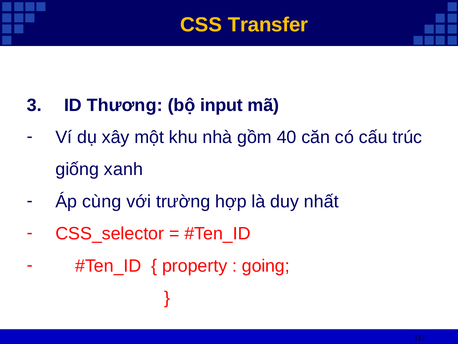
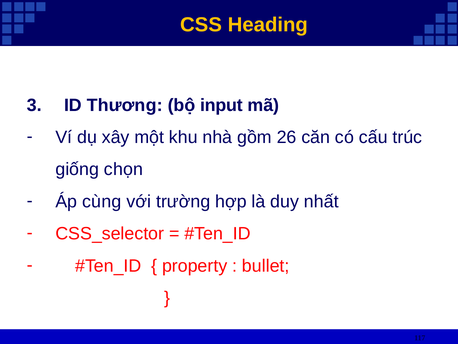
Transfer: Transfer -> Heading (268, 25)
40: 40 -> 26 (287, 137)
xanh: xanh -> chọn (124, 169)
going: going -> bullet (266, 265)
